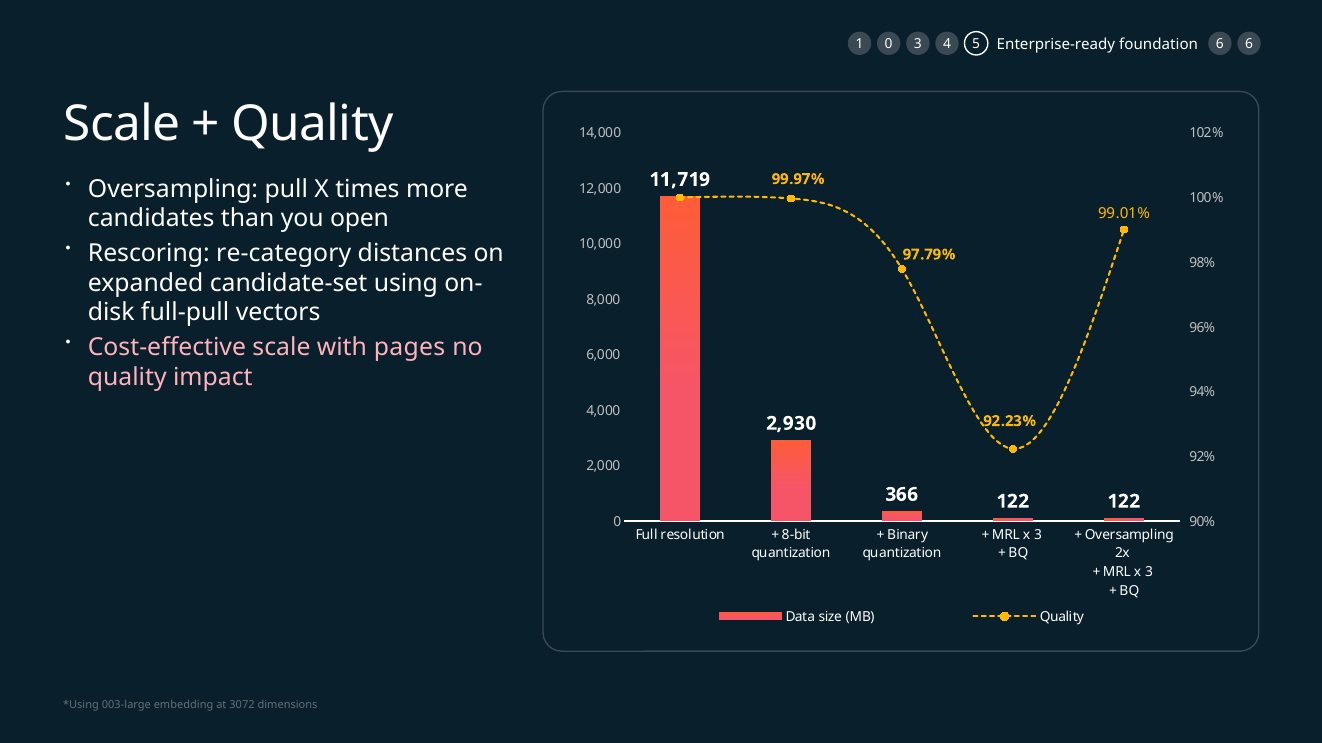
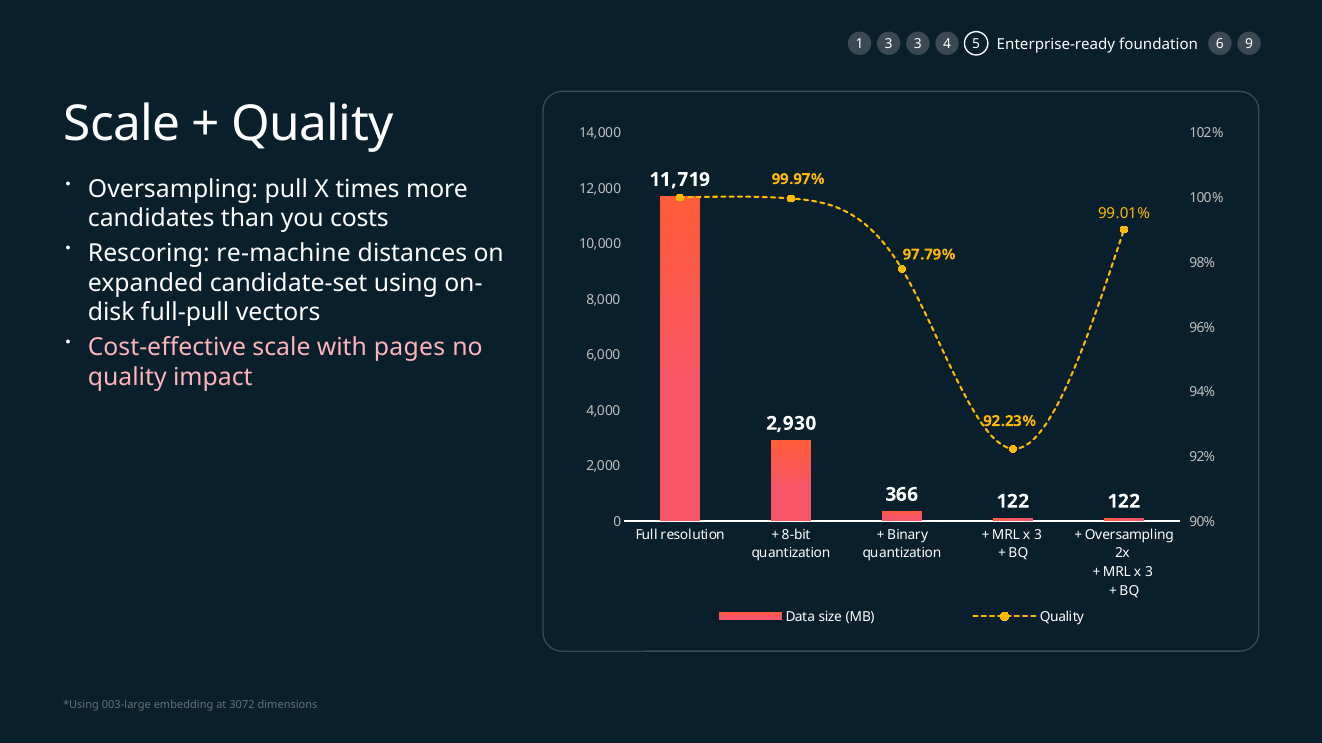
1 0: 0 -> 3 (889, 44)
6 6: 6 -> 9 (1249, 44)
open: open -> costs (359, 219)
re-category: re-category -> re-machine (284, 254)
